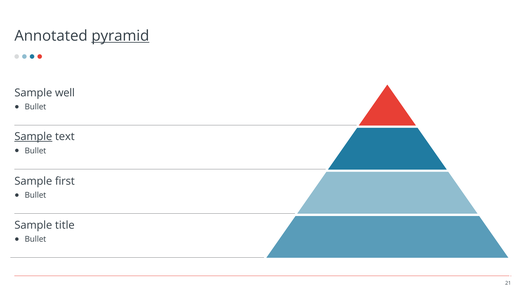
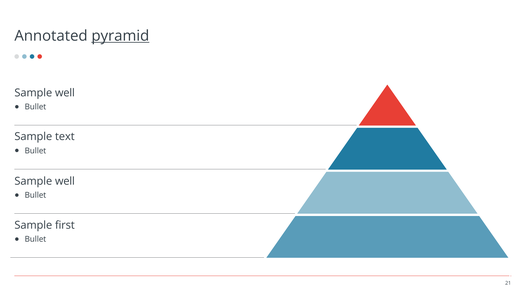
Sample underline: present -> none (33, 137)
first: first -> well (65, 181)
title: title -> first (65, 225)
